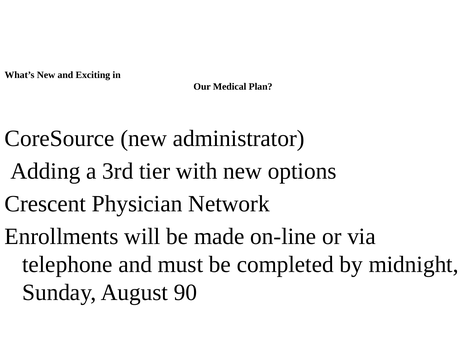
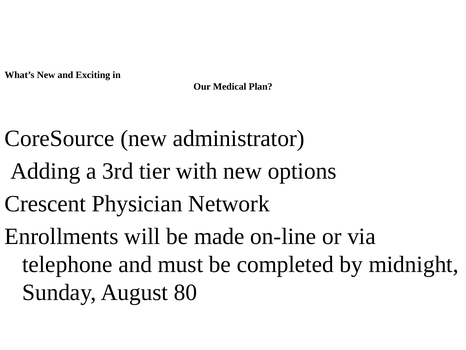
90: 90 -> 80 (186, 292)
